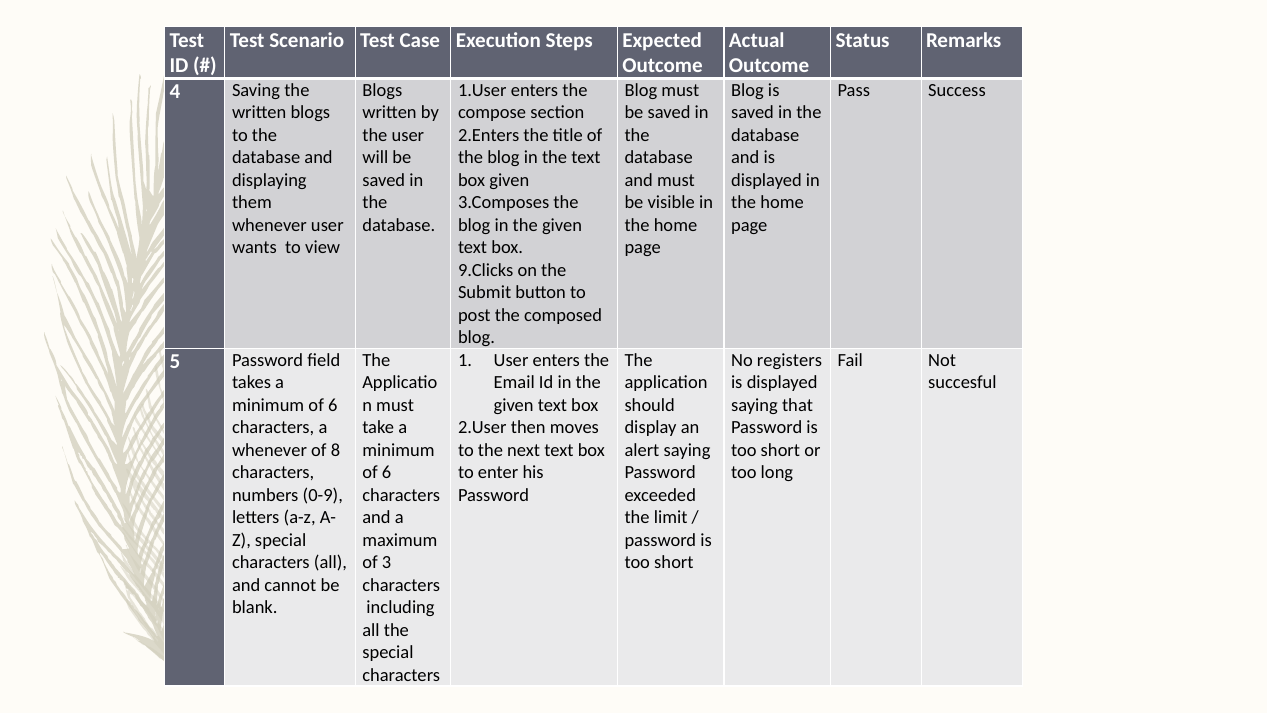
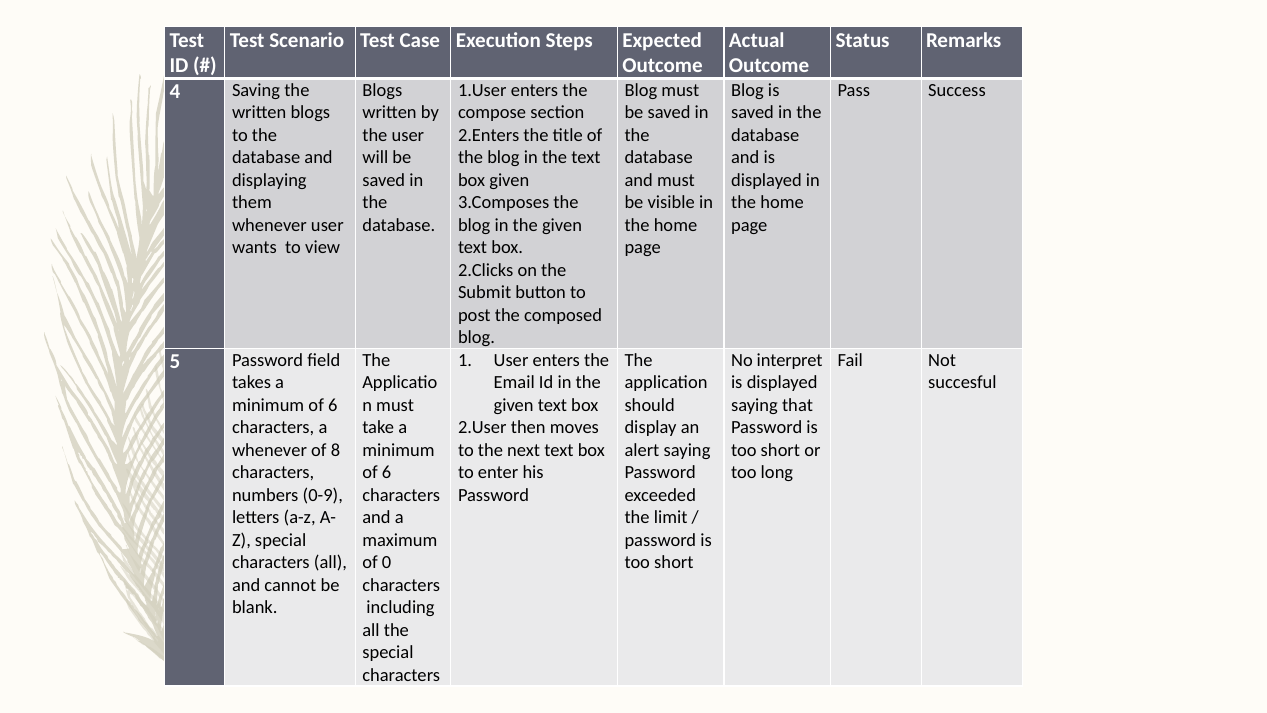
9.Clicks: 9.Clicks -> 2.Clicks (486, 270)
registers: registers -> interpret (790, 360)
3: 3 -> 0 (387, 562)
